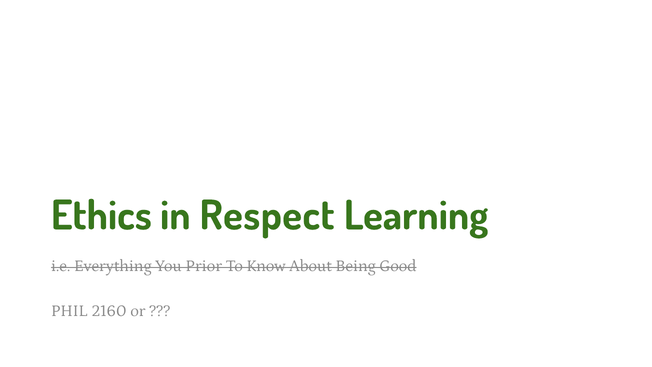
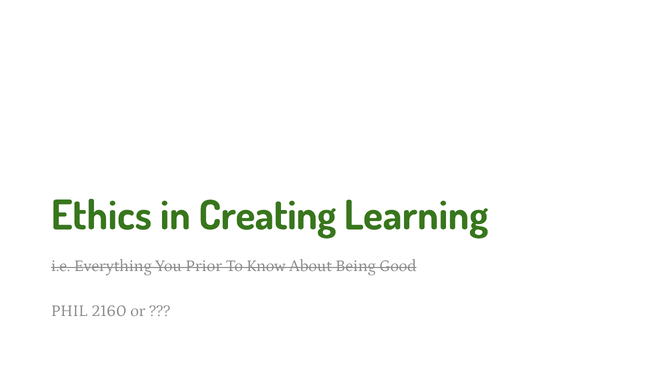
Respect: Respect -> Creating (267, 216)
